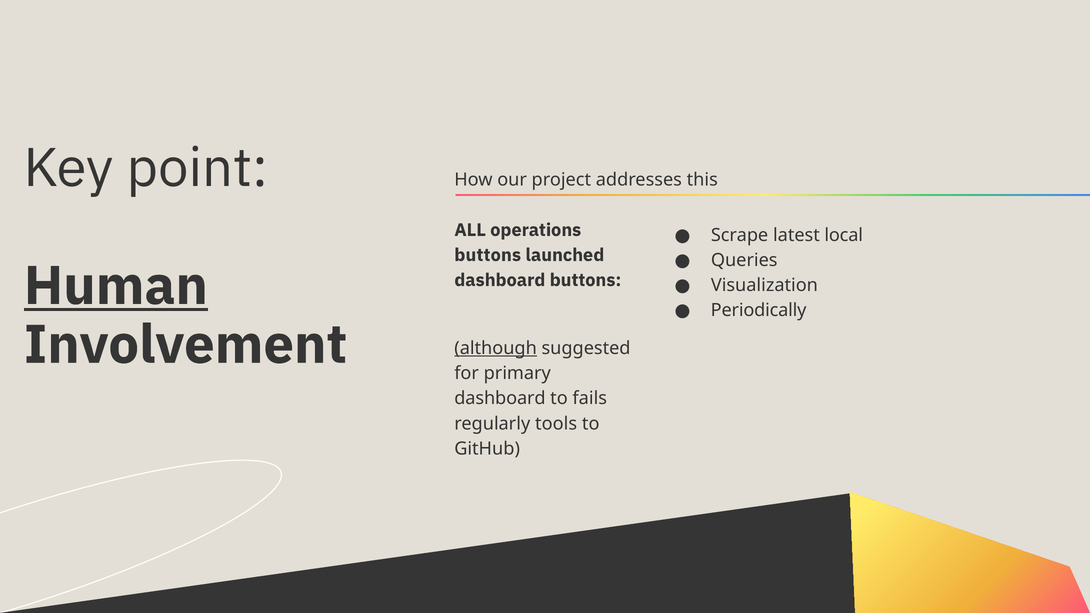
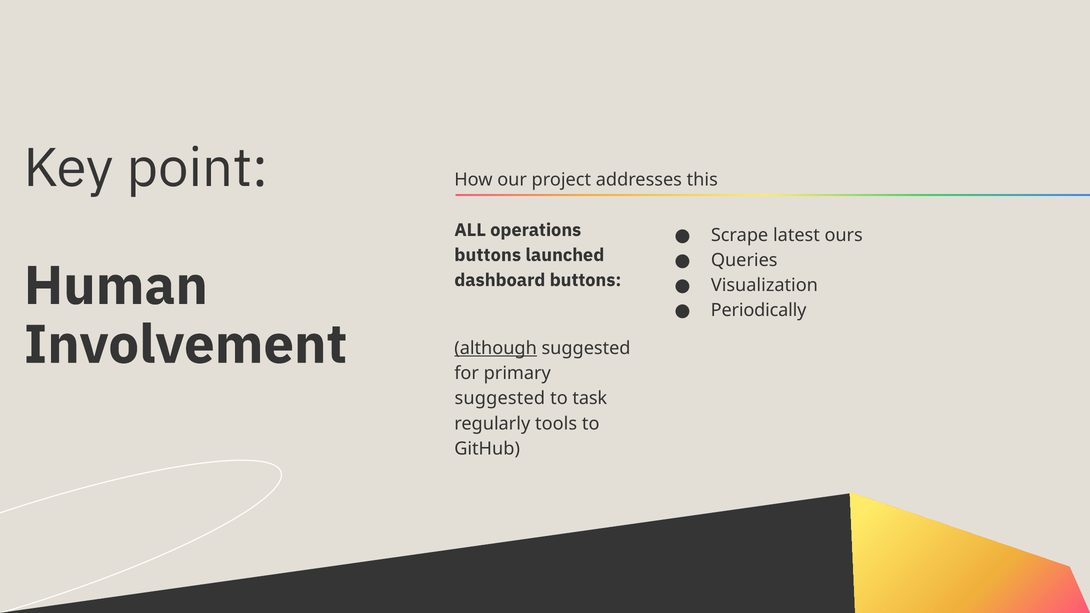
local: local -> ours (844, 235)
Human underline: present -> none (116, 286)
dashboard: dashboard -> suggested (500, 399)
fails: fails -> task (590, 399)
